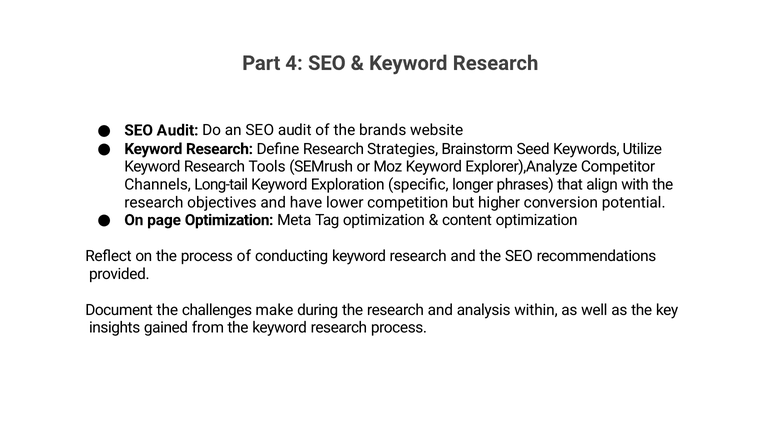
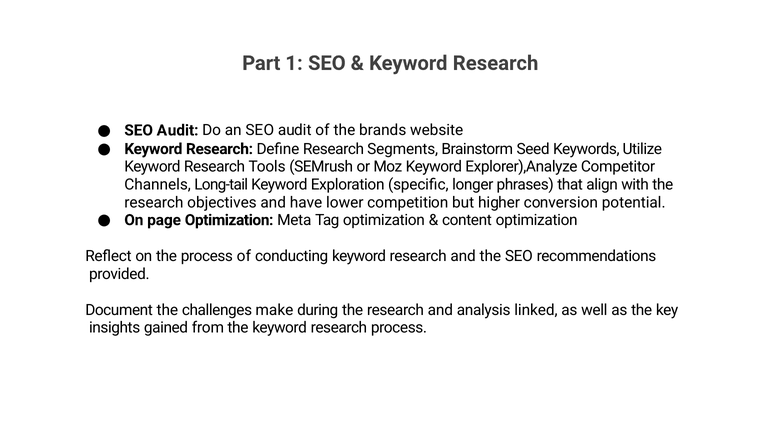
4: 4 -> 1 (294, 63)
Strategies: Strategies -> Segments (403, 149)
within: within -> linked (536, 310)
